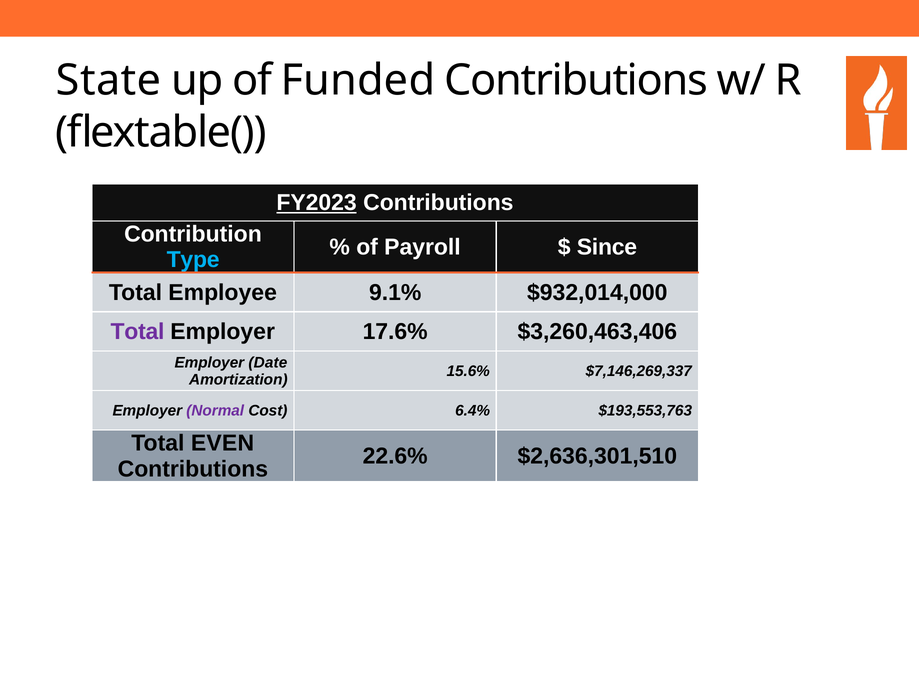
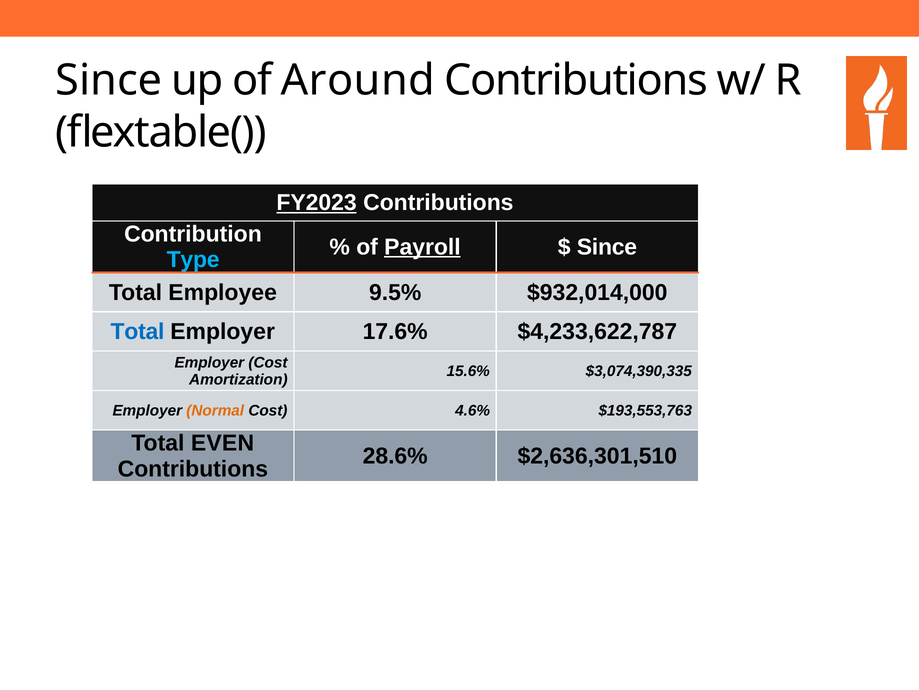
State: State -> Since (109, 80)
Funded: Funded -> Around (358, 80)
Payroll underline: none -> present (422, 247)
9.1%: 9.1% -> 9.5% (395, 292)
Total colour: purple -> blue (138, 331)
$3,260,463,406: $3,260,463,406 -> $4,233,622,787 (597, 331)
Employer Date: Date -> Cost (268, 362)
$7,146,269,337: $7,146,269,337 -> $3,074,390,335 (639, 371)
Normal colour: purple -> orange (215, 410)
6.4%: 6.4% -> 4.6% (473, 410)
22.6%: 22.6% -> 28.6% (395, 456)
